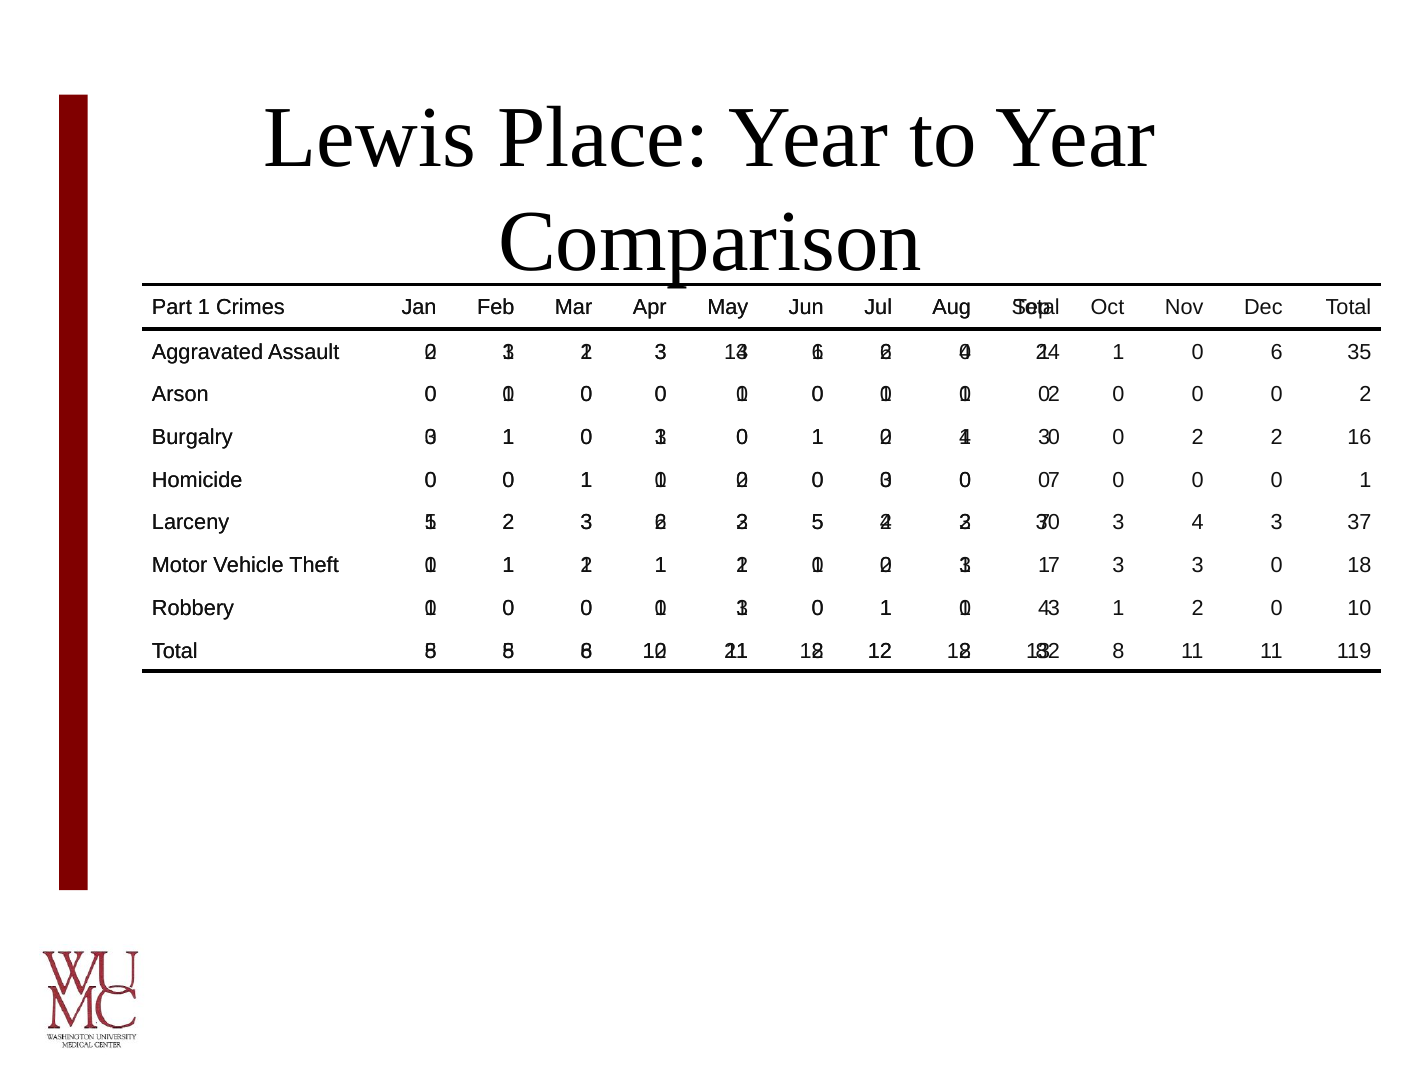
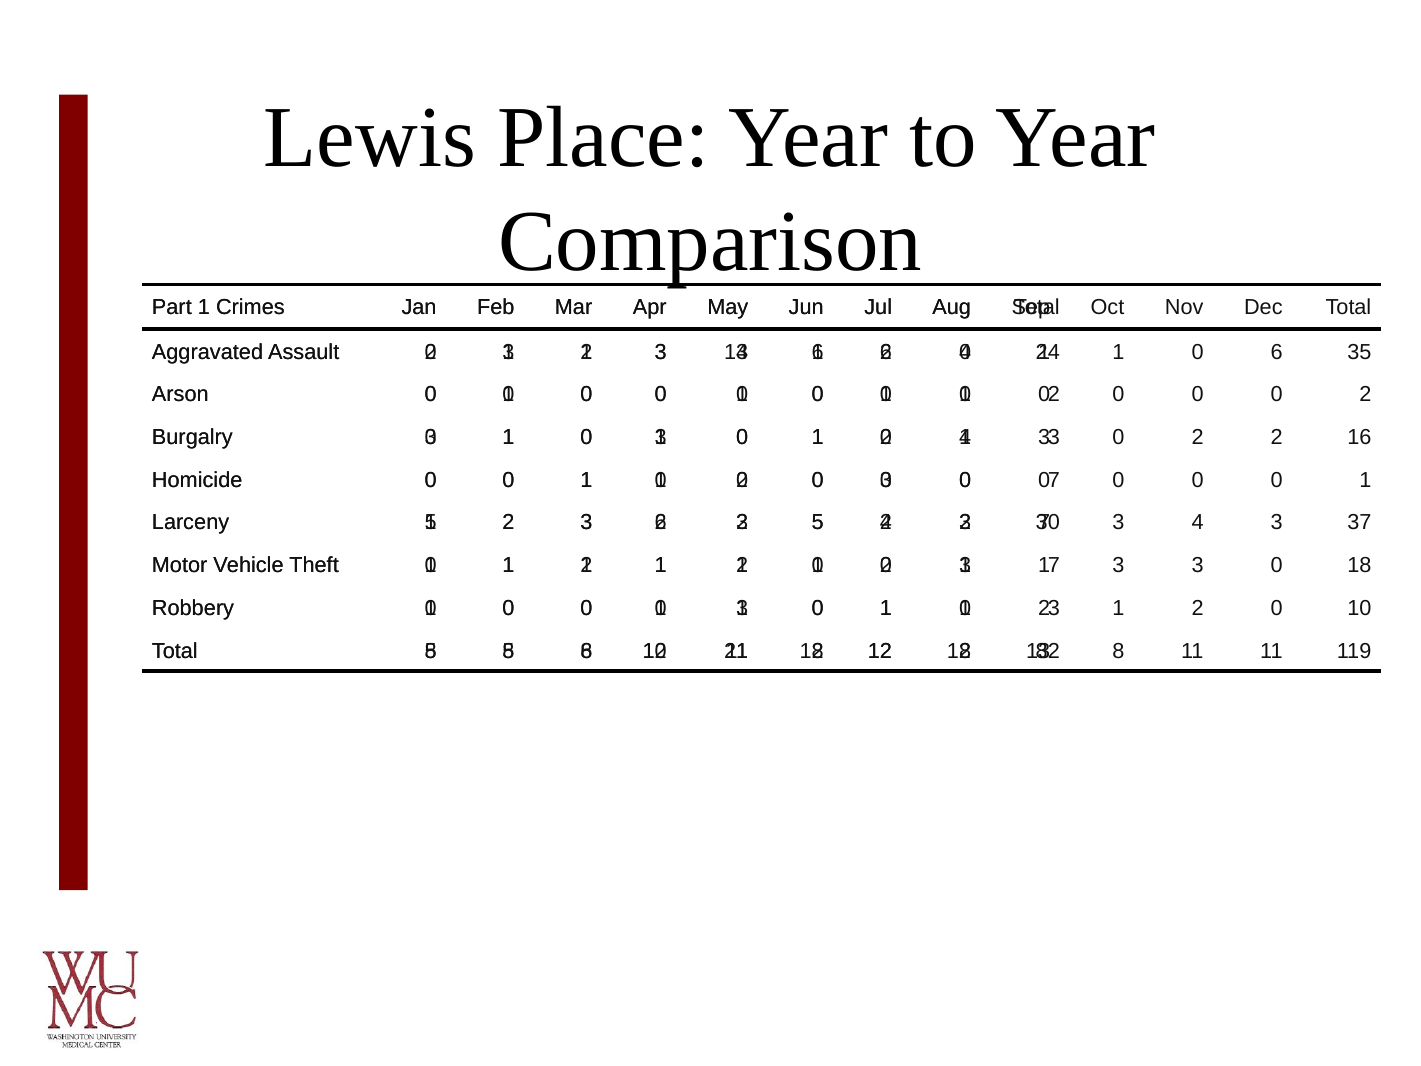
0: 0 -> 3 (1054, 437)
4: 4 -> 2 (1044, 608)
